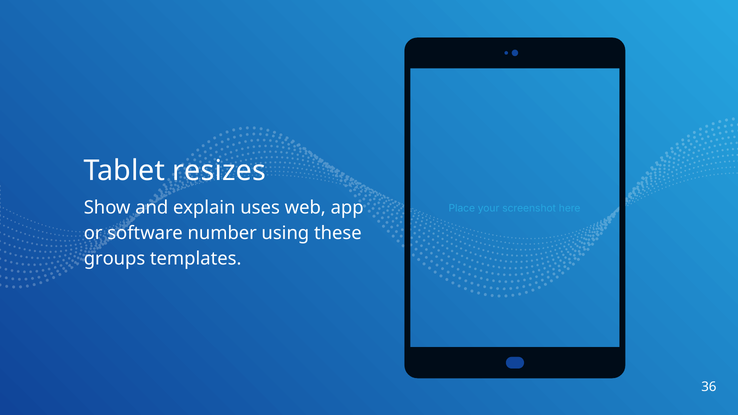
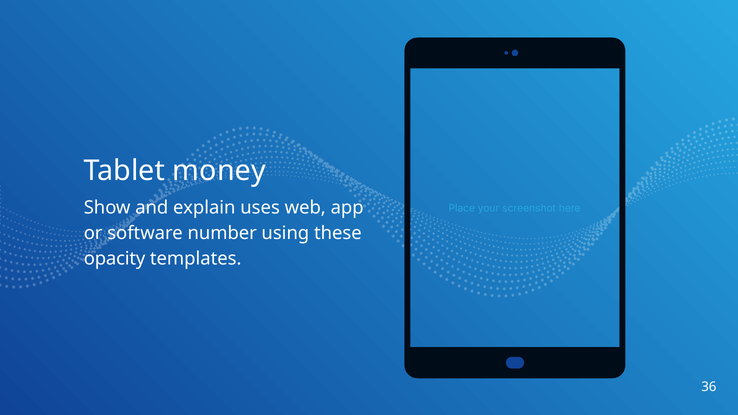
resizes: resizes -> money (219, 171)
groups: groups -> opacity (115, 259)
